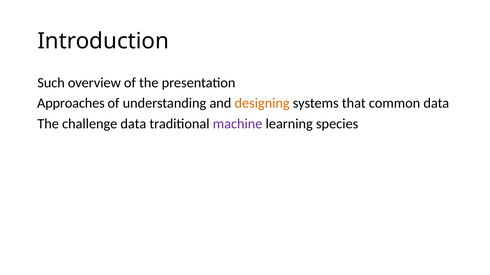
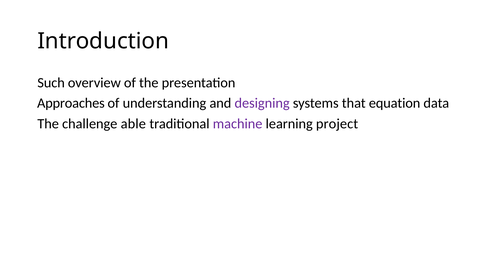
designing colour: orange -> purple (262, 103)
common: common -> equation (395, 103)
challenge data: data -> able (133, 124)
species: species -> project (337, 124)
